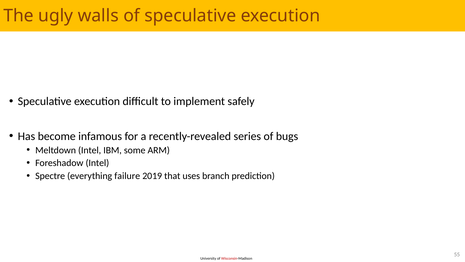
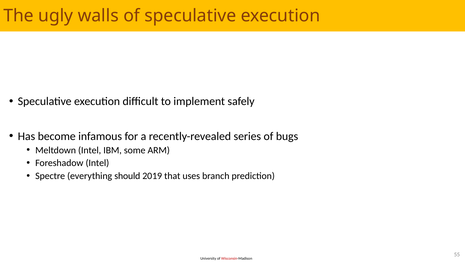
failure: failure -> should (127, 176)
